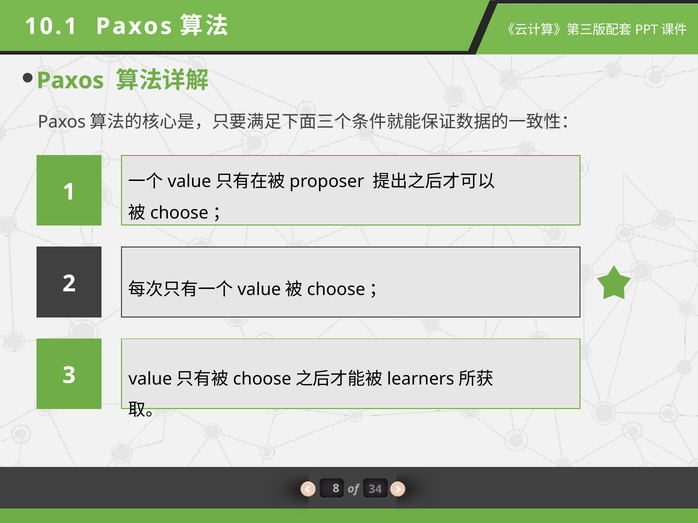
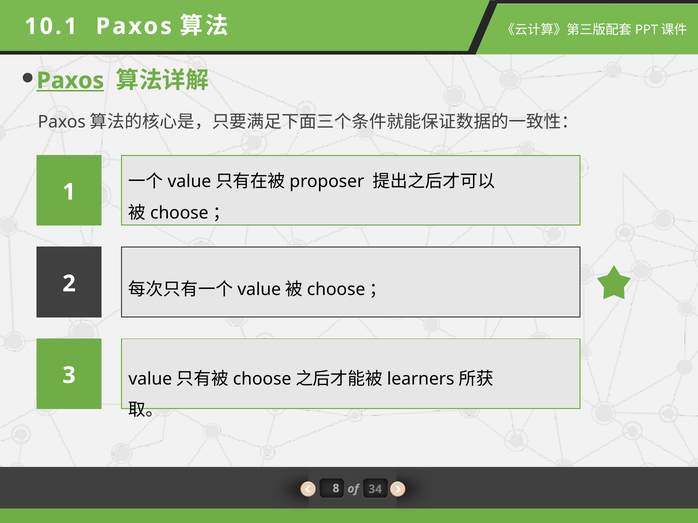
Paxos underline: none -> present (70, 81)
